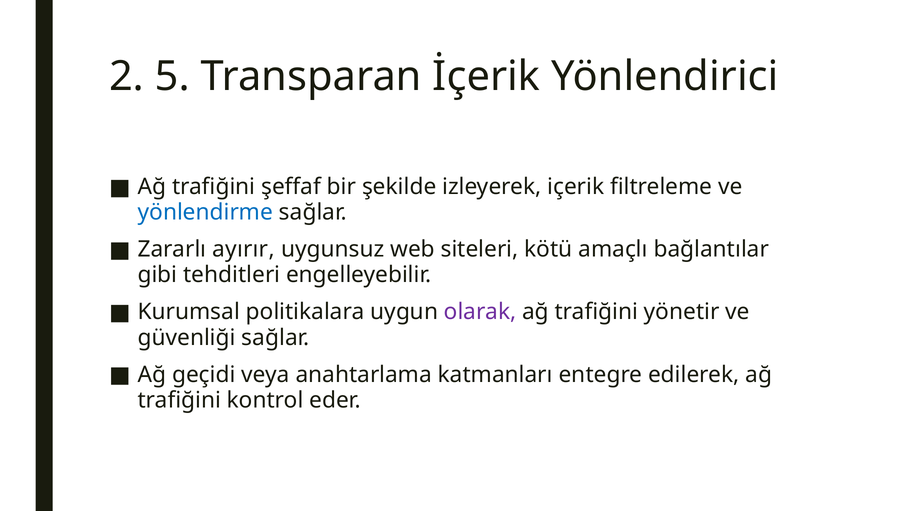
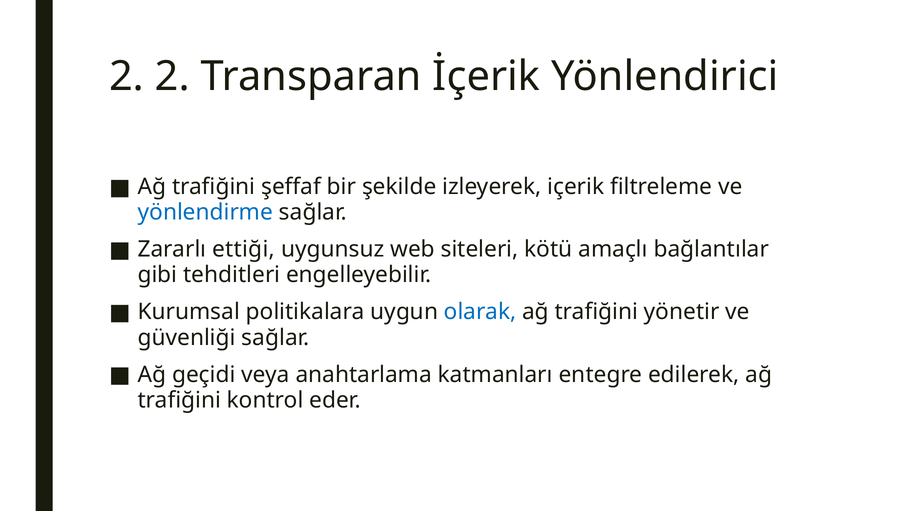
2 5: 5 -> 2 (172, 76)
ayırır: ayırır -> ettiği (244, 249)
olarak colour: purple -> blue (480, 312)
